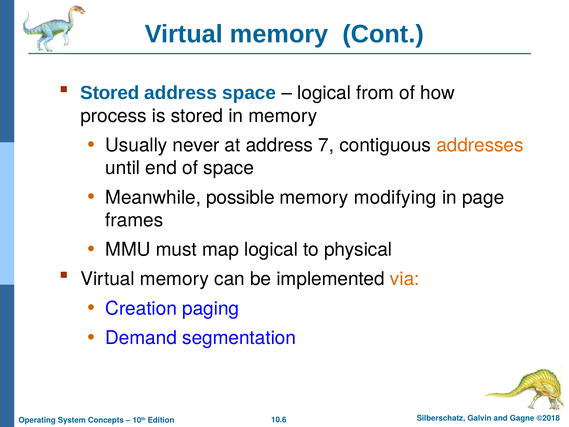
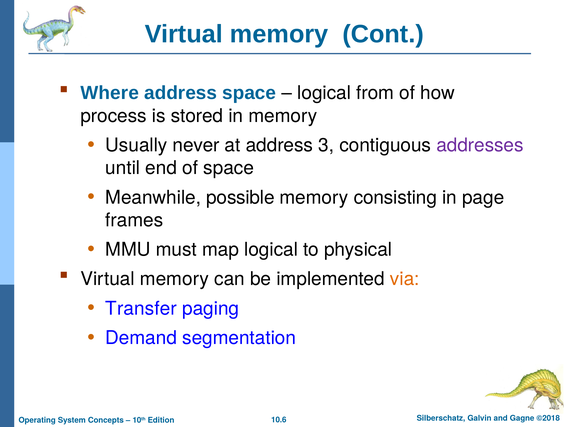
Stored: Stored -> Where (110, 93)
7: 7 -> 3 (326, 145)
addresses colour: orange -> purple (480, 145)
modifying: modifying -> consisting (395, 197)
Creation: Creation -> Transfer (141, 308)
